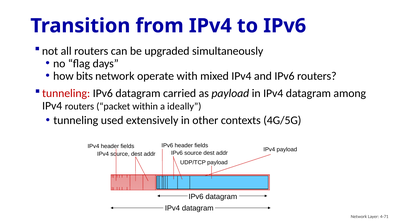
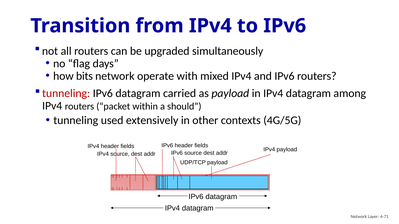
ideally: ideally -> should (184, 106)
